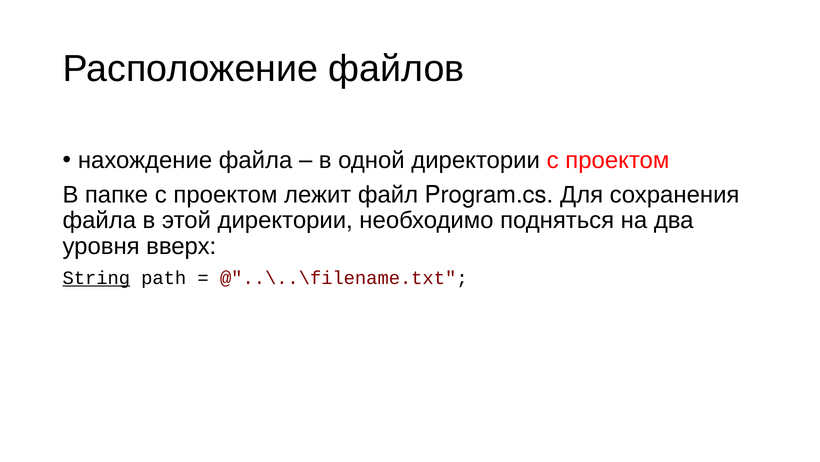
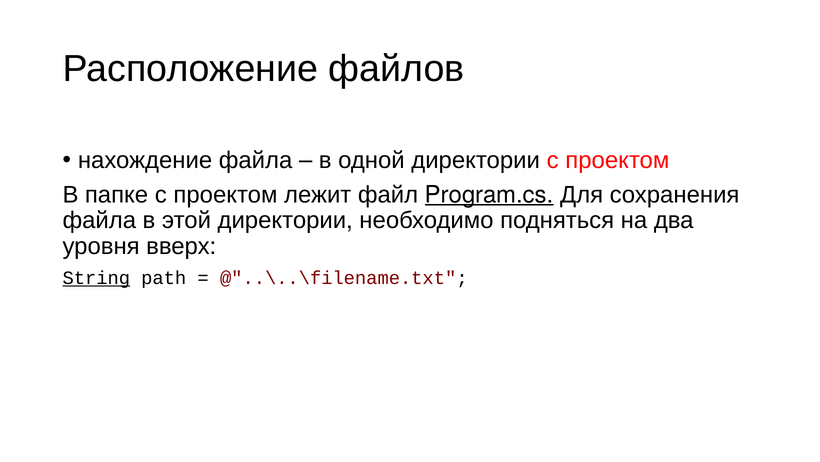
Program.cs underline: none -> present (489, 194)
